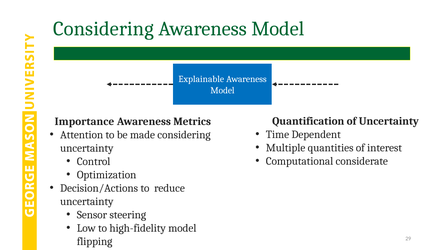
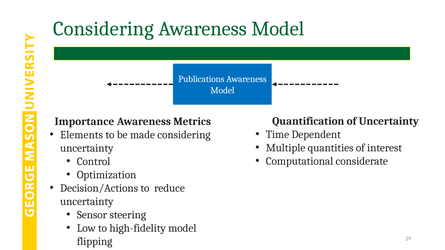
Explainable: Explainable -> Publications (201, 79)
Attention: Attention -> Elements (82, 135)
